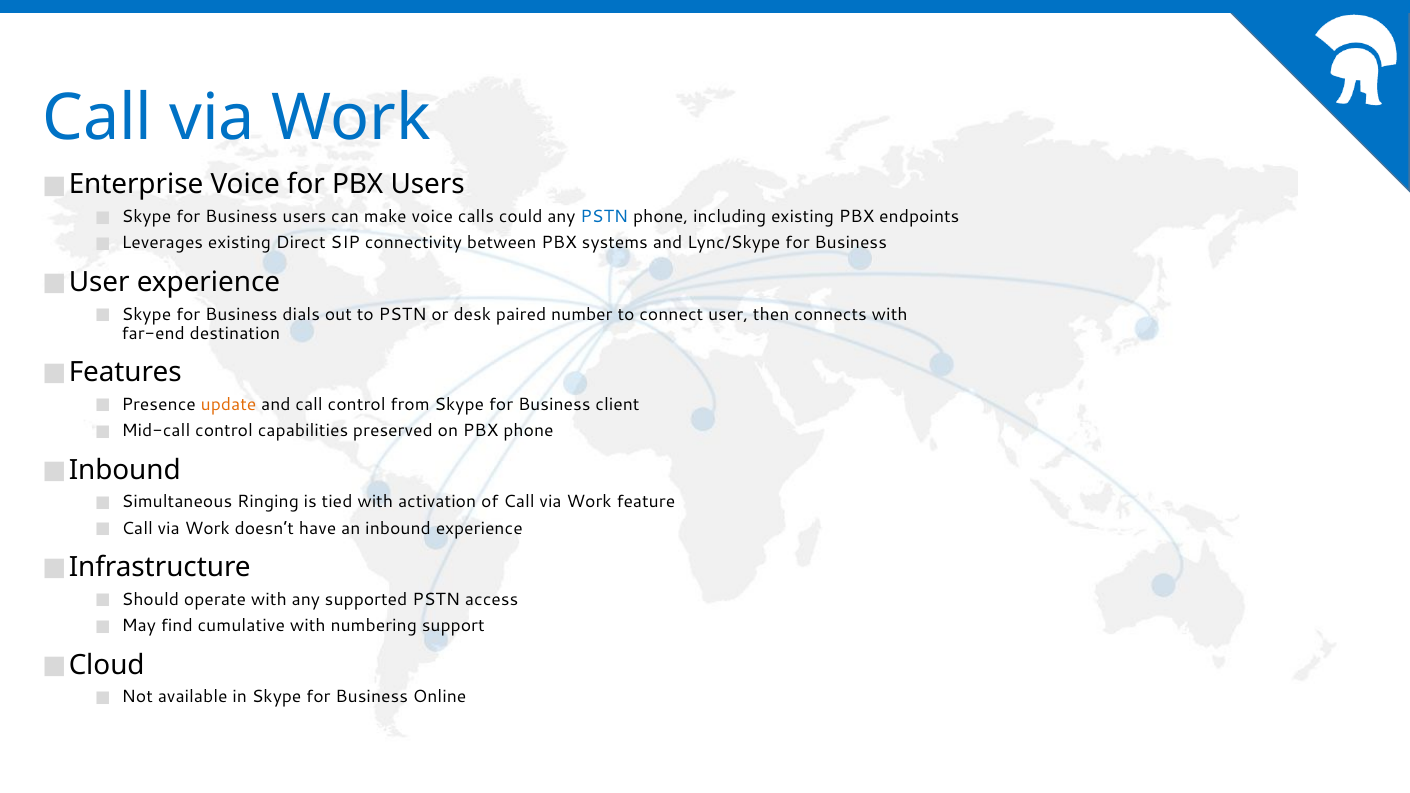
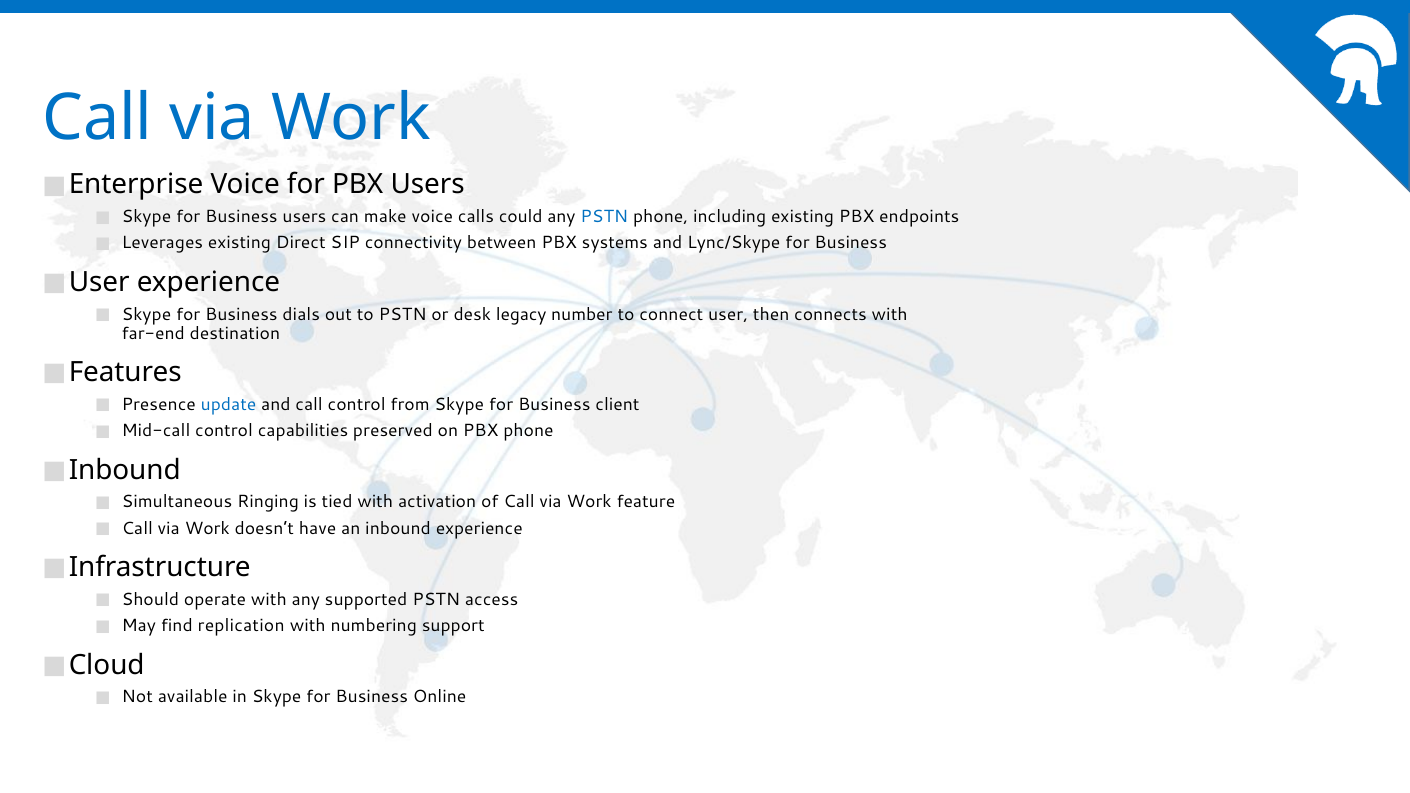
paired: paired -> legacy (521, 314)
update colour: orange -> blue (229, 405)
cumulative: cumulative -> replication (241, 626)
